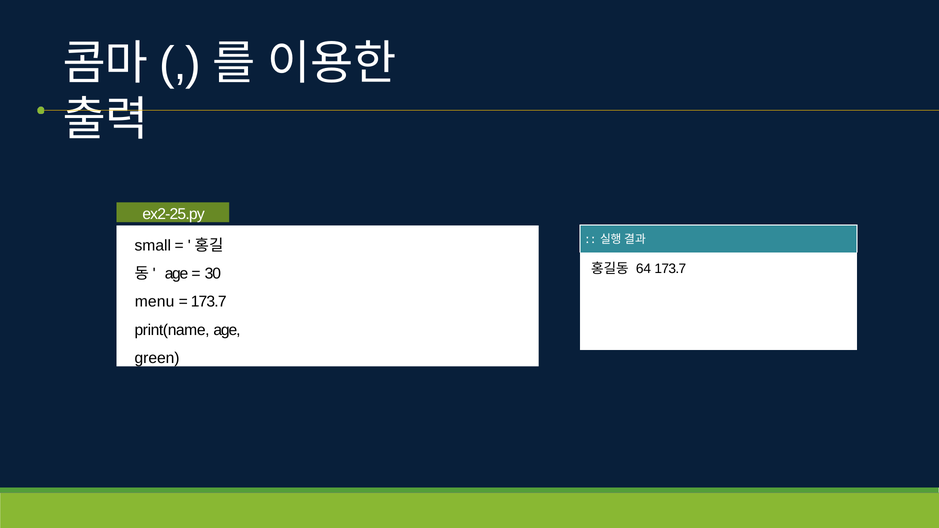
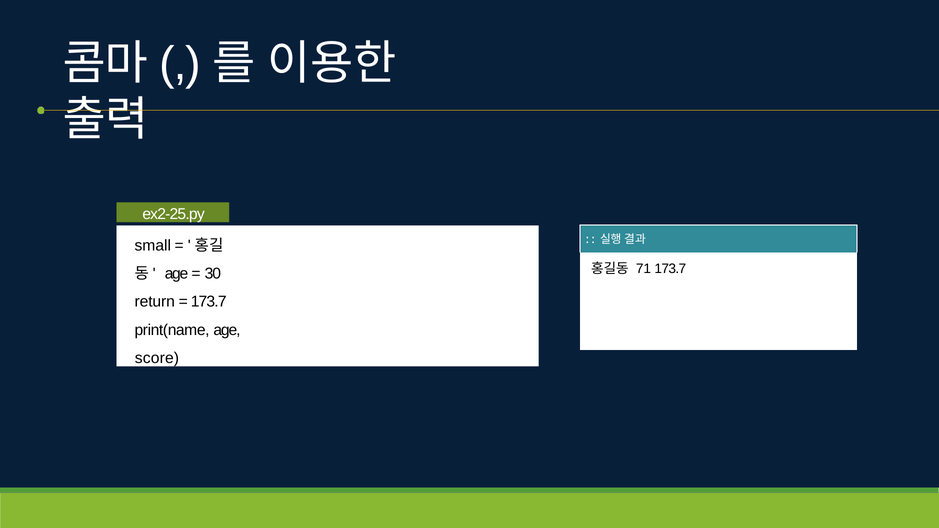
64: 64 -> 71 (643, 269)
menu: menu -> return (155, 302)
green: green -> score (157, 358)
